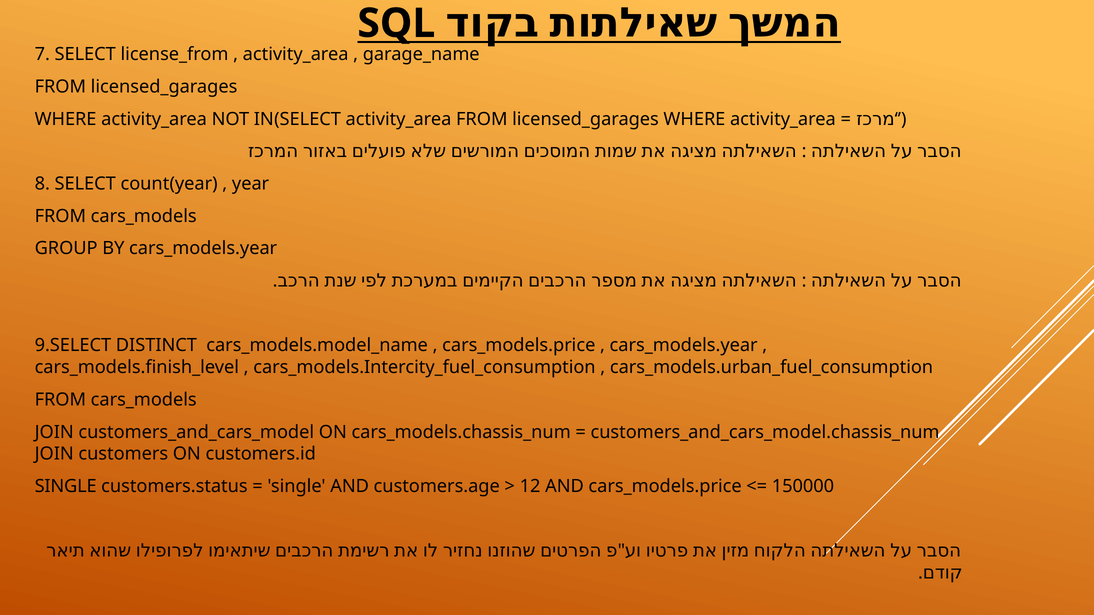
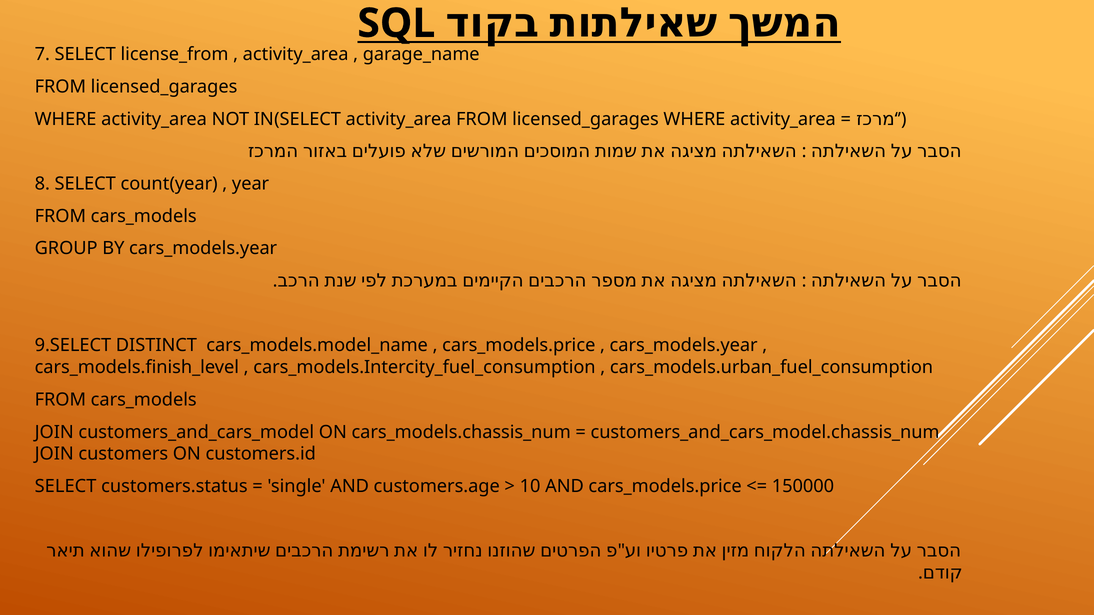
SINGLE: SINGLE -> SELECT (66, 487)
12: 12 -> 10 (530, 487)
